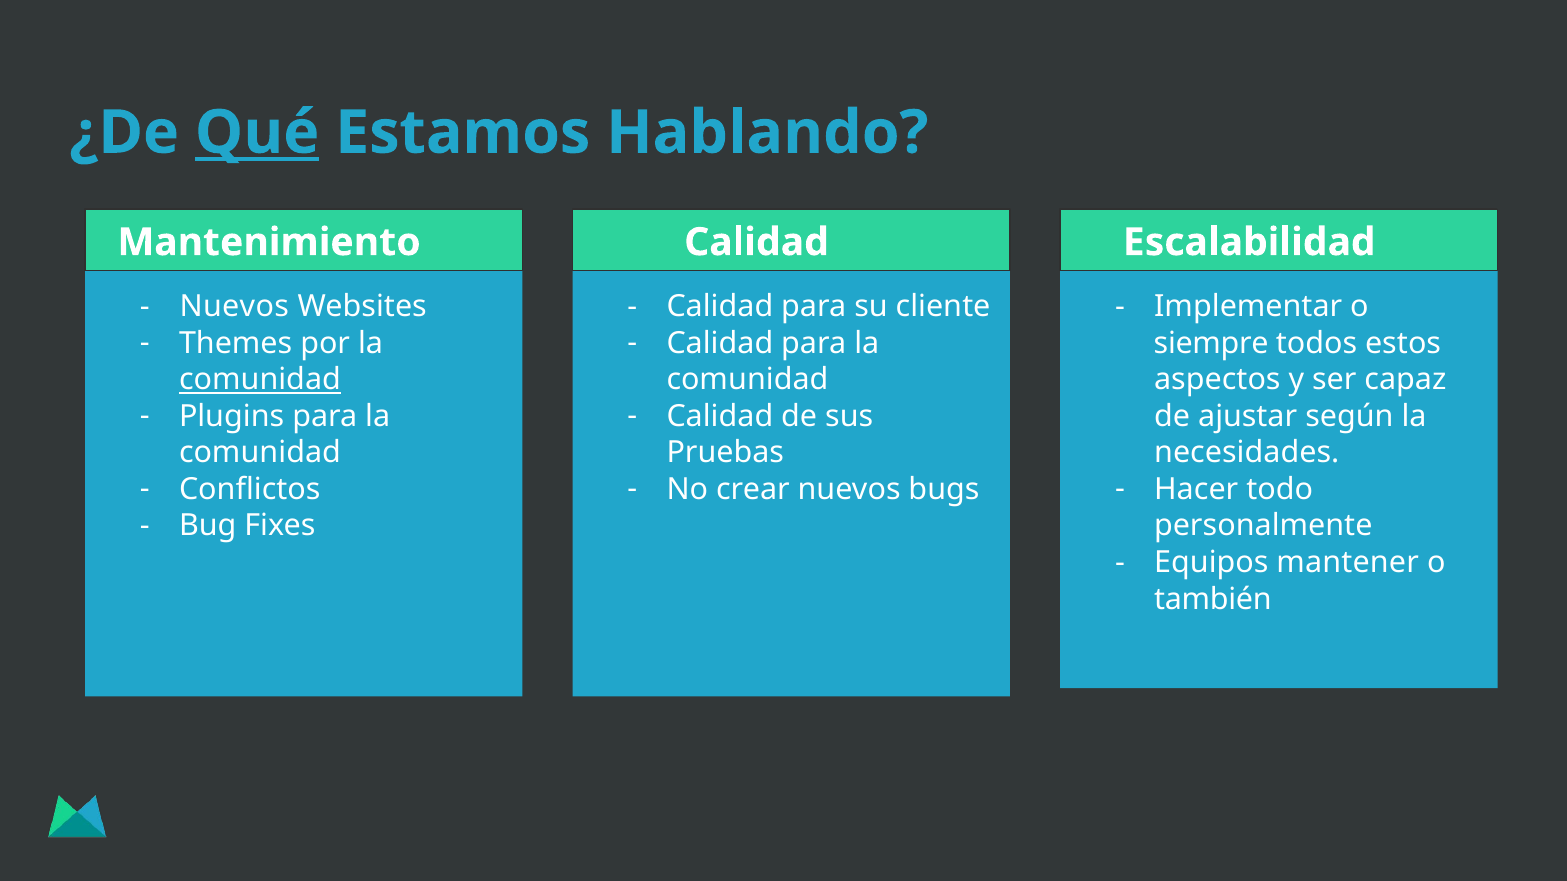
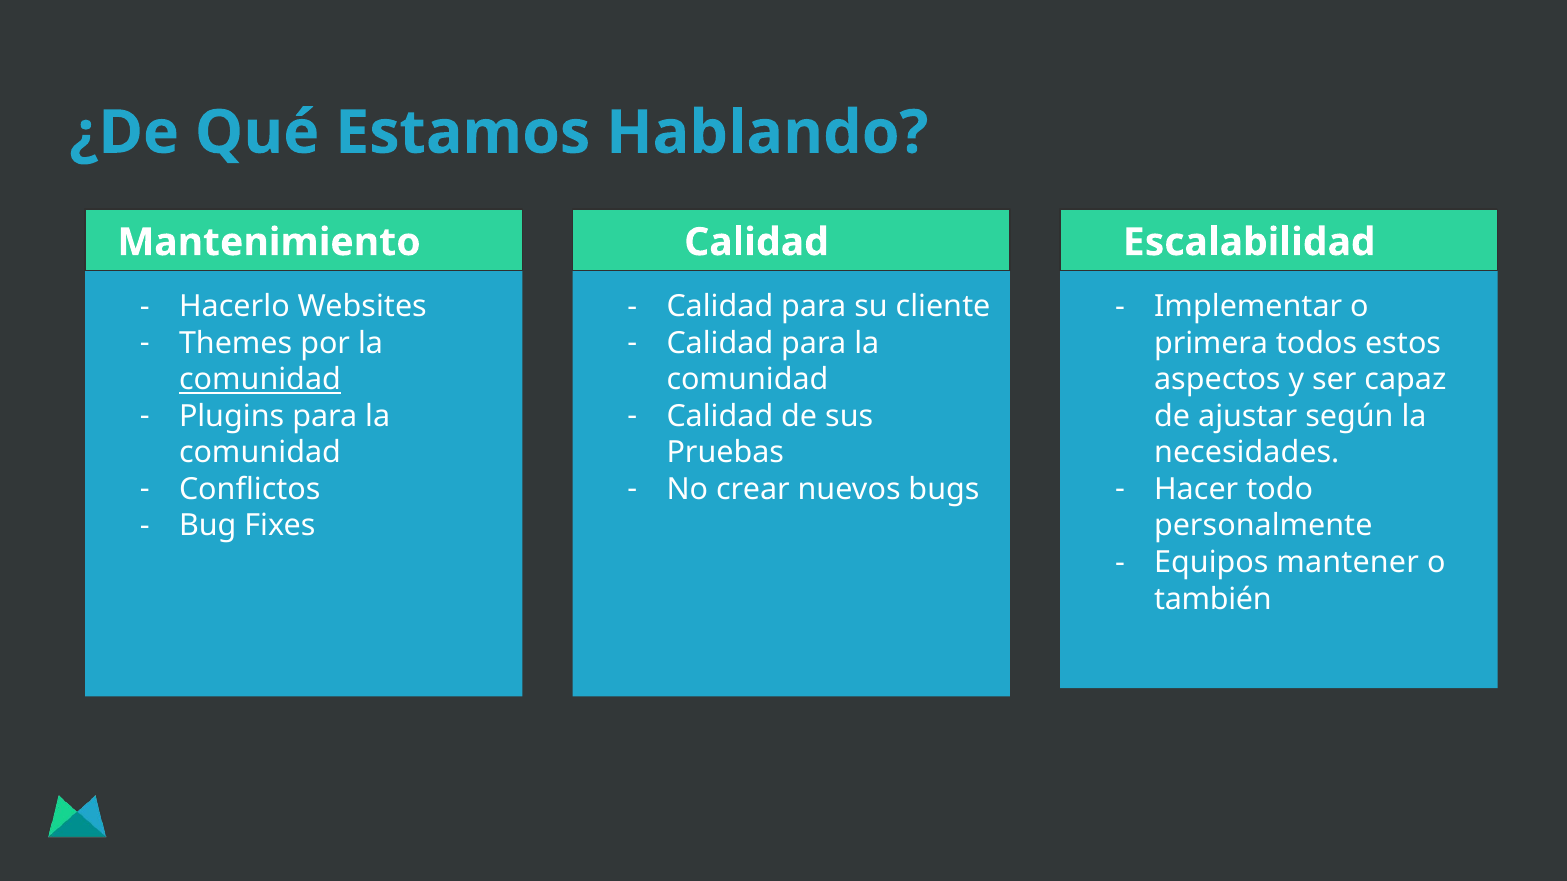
Qué underline: present -> none (257, 133)
Nuevos: Nuevos -> Hacerlo (234, 307)
siempre: siempre -> primera (1211, 343)
